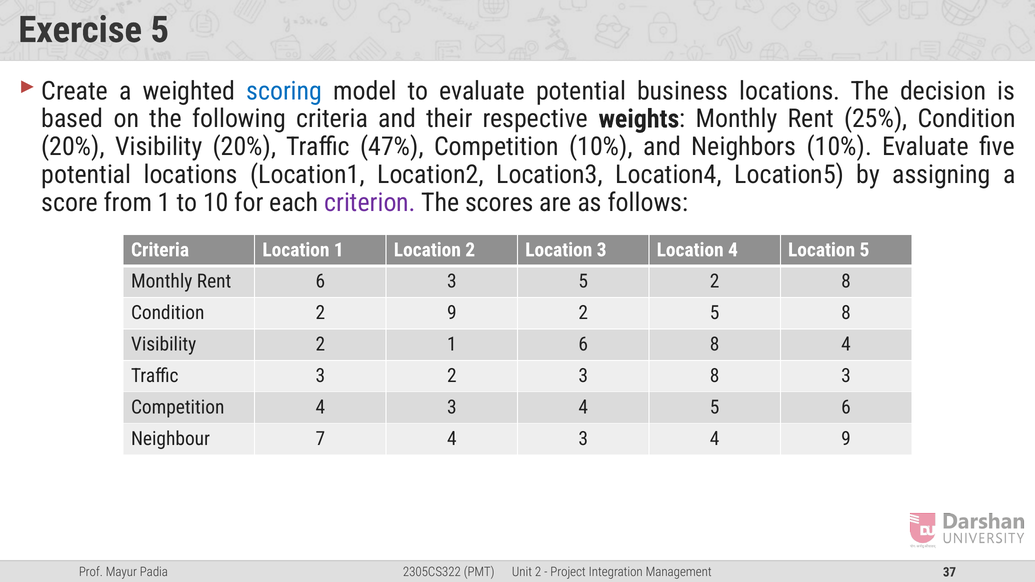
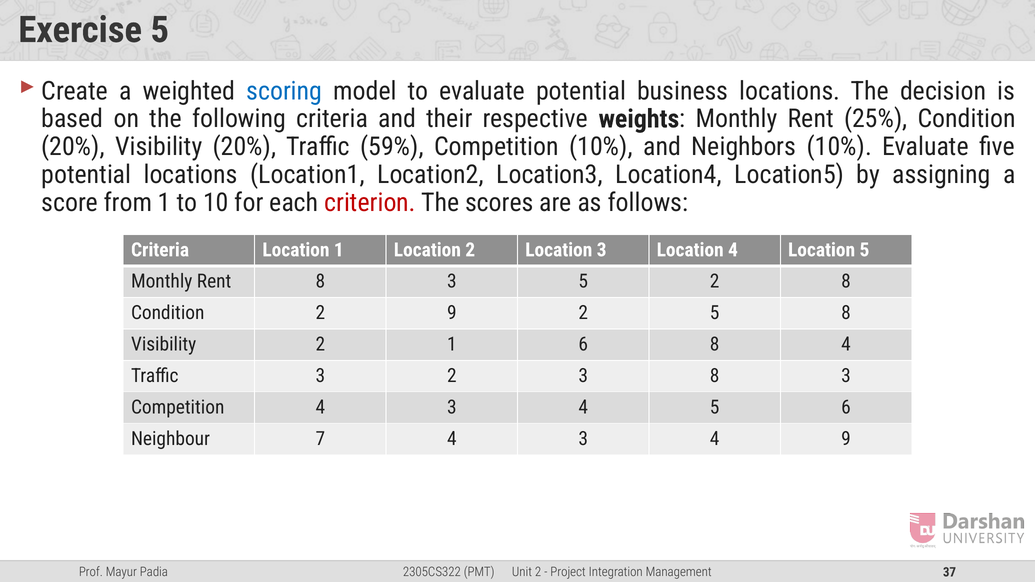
47%: 47% -> 59% (392, 147)
criterion colour: purple -> red (370, 203)
Rent 6: 6 -> 8 (320, 281)
